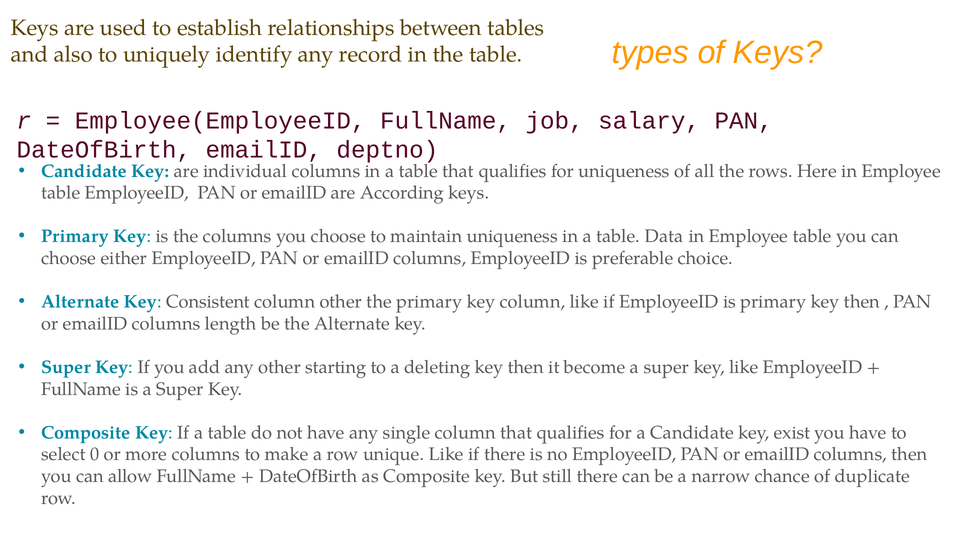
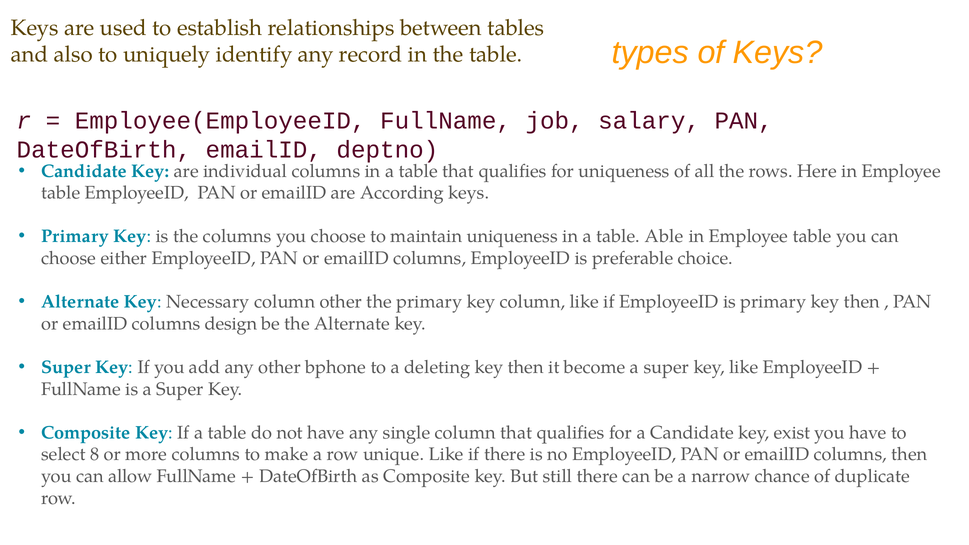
Data: Data -> Able (664, 236)
Consistent: Consistent -> Necessary (208, 302)
length: length -> design (231, 324)
starting: starting -> bphone (336, 367)
0: 0 -> 8 (95, 454)
